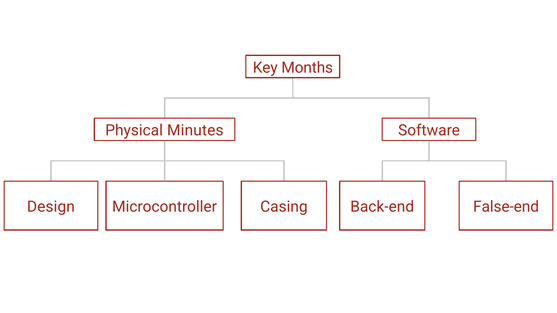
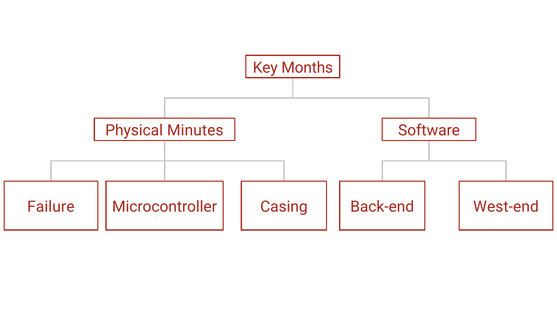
Design: Design -> Failure (51, 207)
False-end: False-end -> West-end (506, 207)
